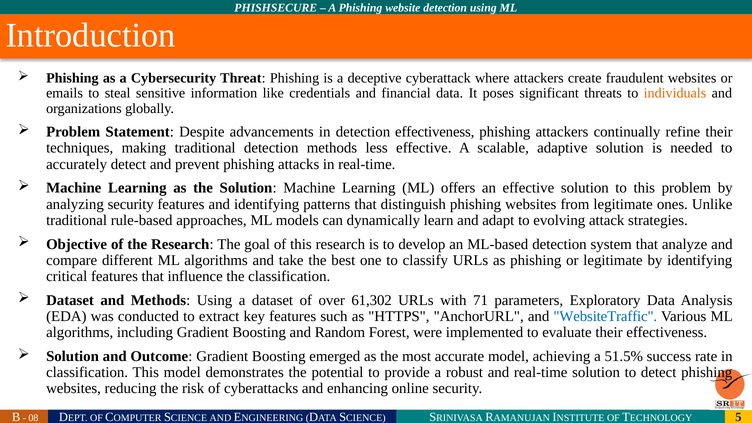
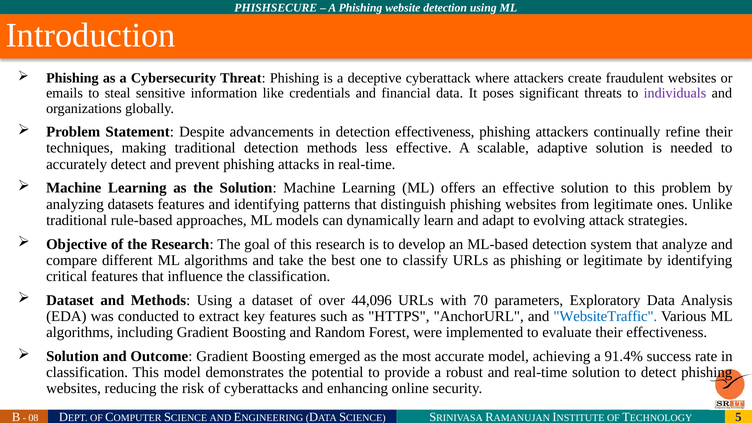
individuals colour: orange -> purple (675, 93)
analyzing security: security -> datasets (131, 204)
61,302: 61,302 -> 44,096 (372, 300)
71: 71 -> 70 (481, 300)
51.5%: 51.5% -> 91.4% (624, 356)
